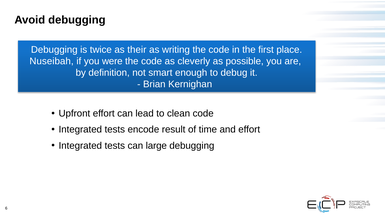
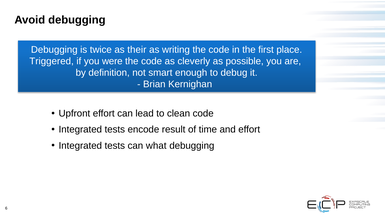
Nuseibah: Nuseibah -> Triggered (52, 61)
large: large -> what (156, 145)
